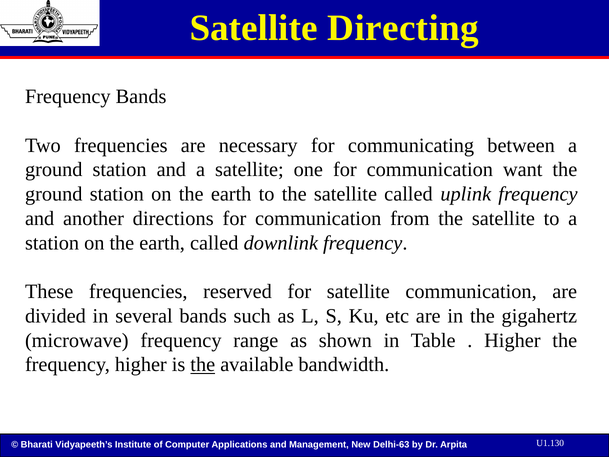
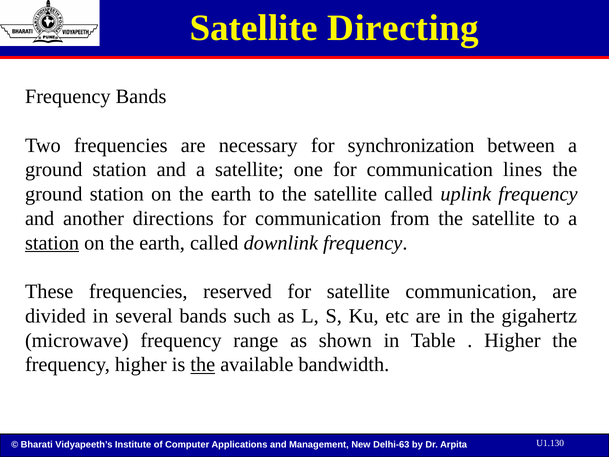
communicating: communicating -> synchronization (411, 145)
want: want -> lines (523, 170)
station underline: none -> present (52, 243)
